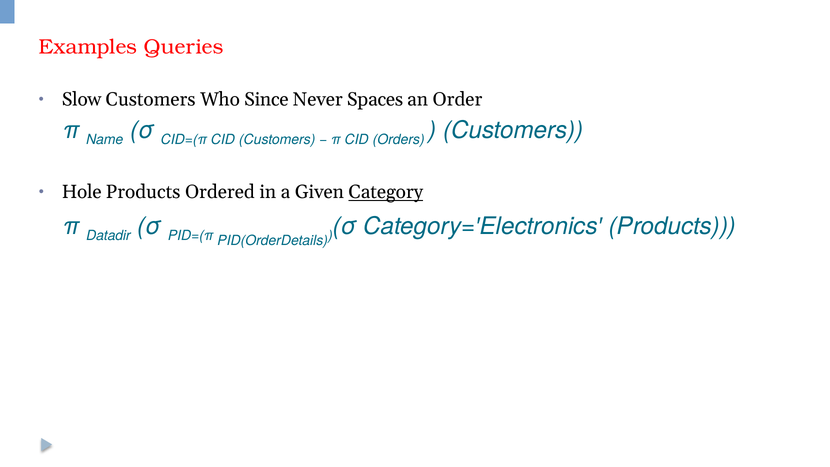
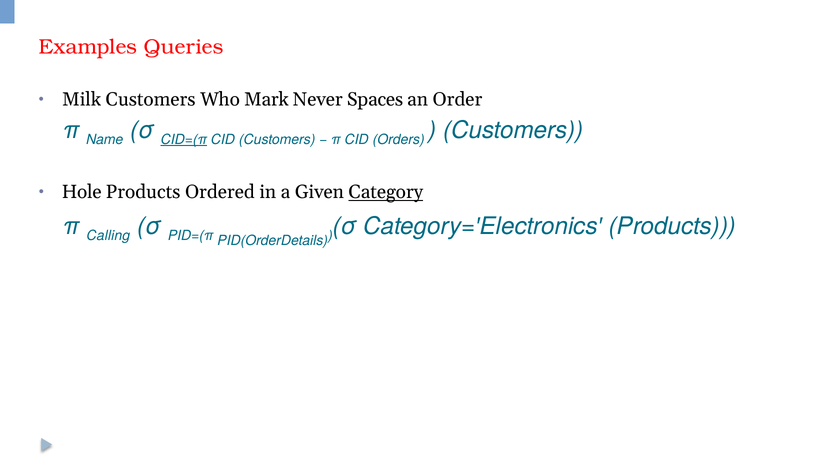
Slow: Slow -> Milk (82, 100)
Since: Since -> Mark (266, 100)
CID=(π underline: none -> present (184, 140)
Datadir: Datadir -> Calling (108, 236)
